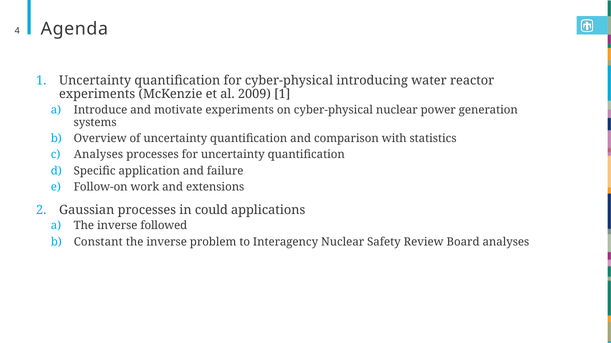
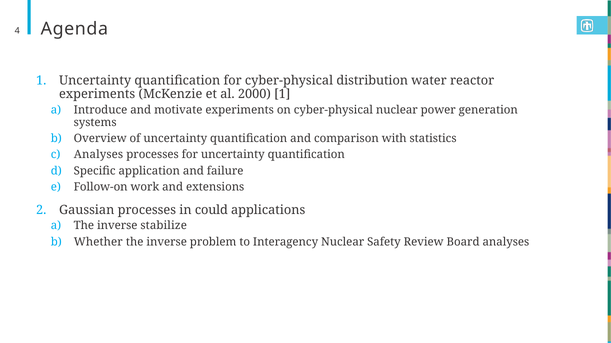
introducing: introducing -> distribution (372, 81)
2009: 2009 -> 2000 (254, 94)
followed: followed -> stabilize (164, 226)
Constant: Constant -> Whether (98, 242)
